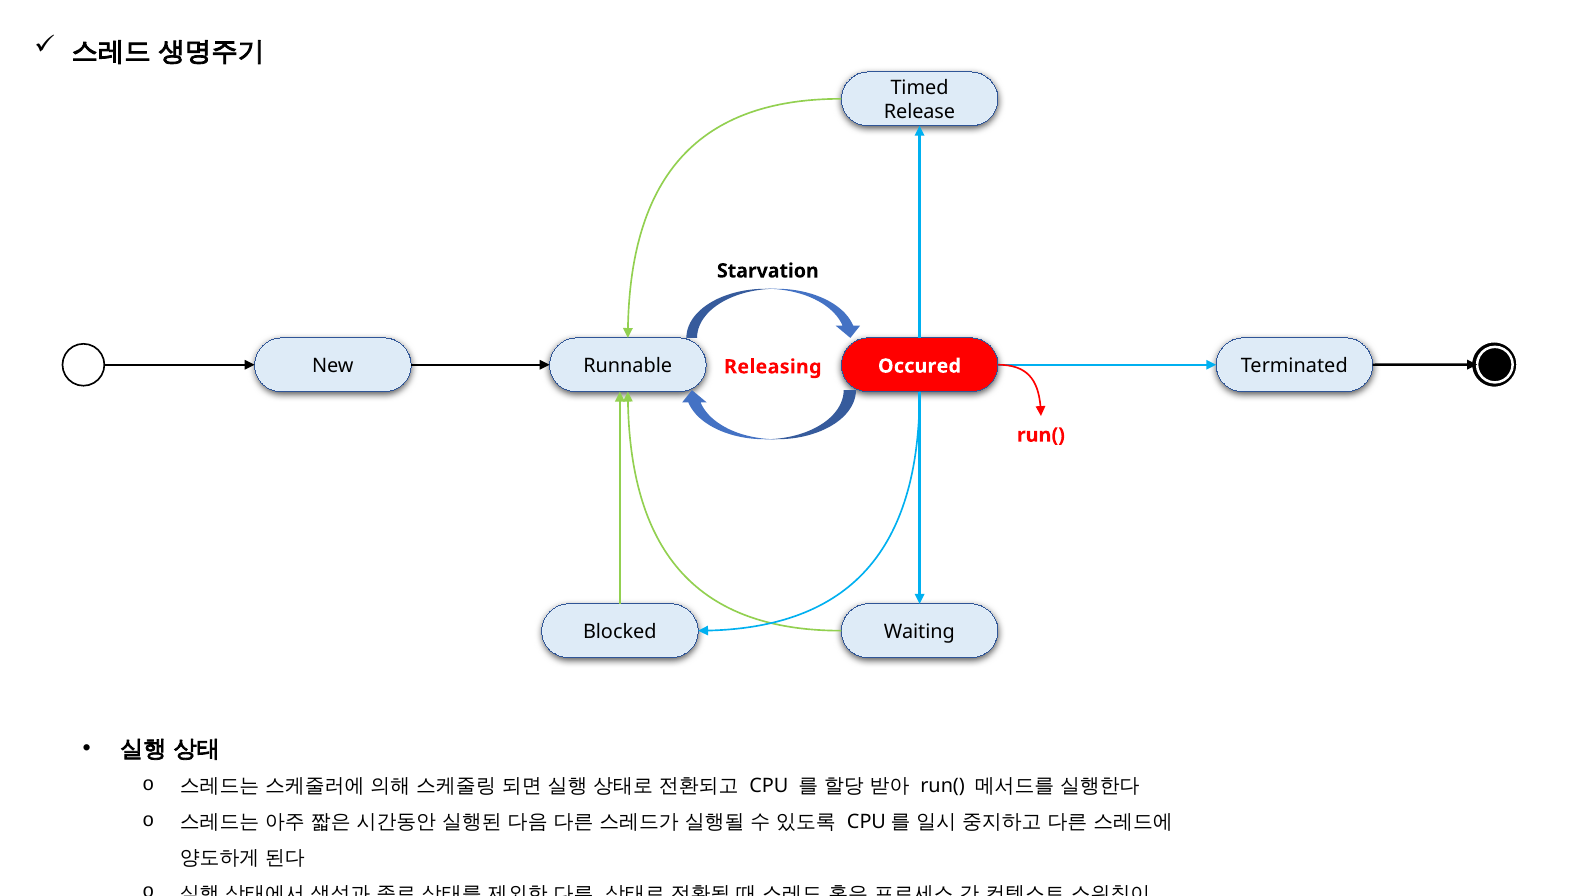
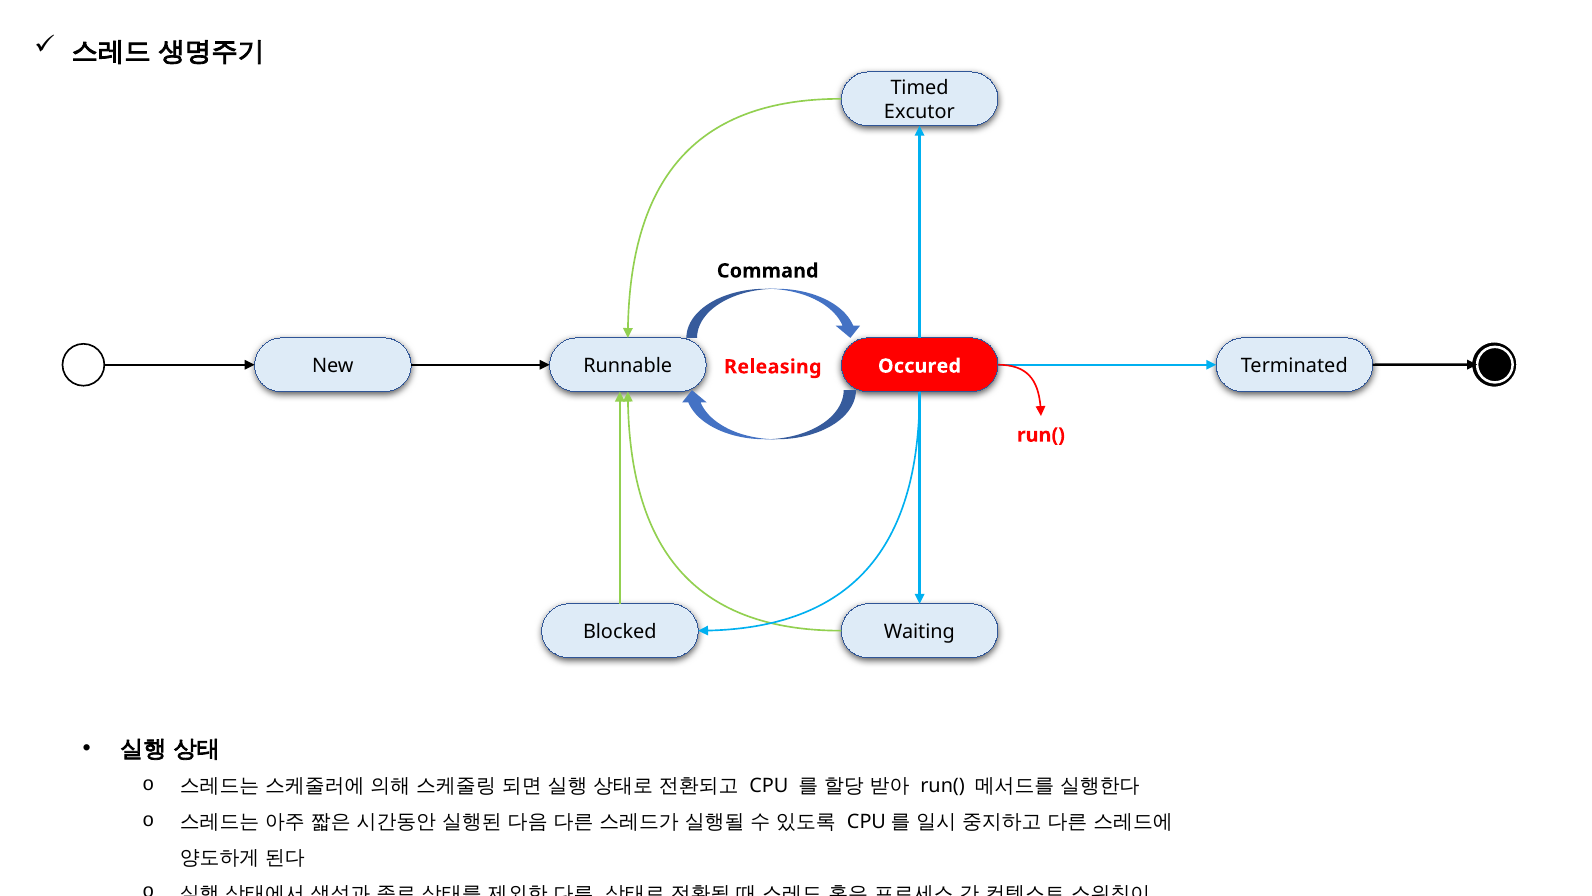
Release: Release -> Excutor (919, 112)
Starvation: Starvation -> Command (768, 271)
